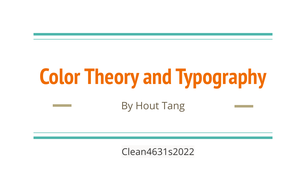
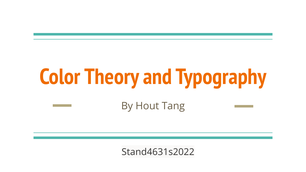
Clean4631s2022: Clean4631s2022 -> Stand4631s2022 (158, 152)
